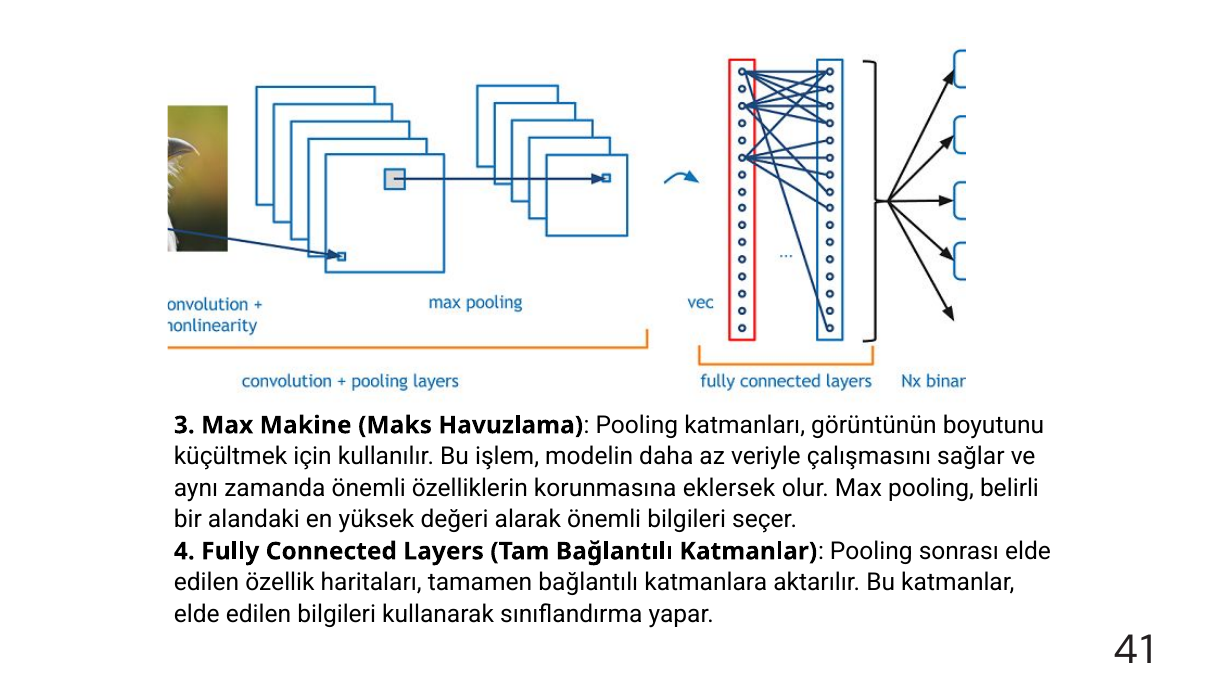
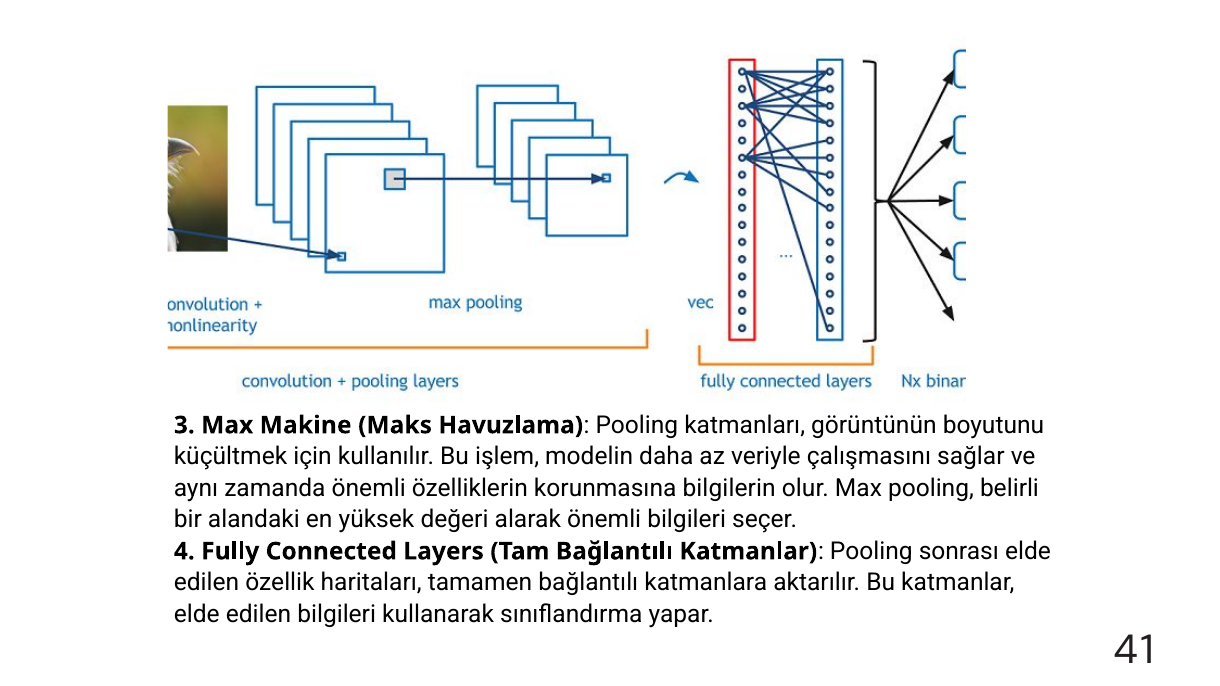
eklersek: eklersek -> bilgilerin (729, 488)
